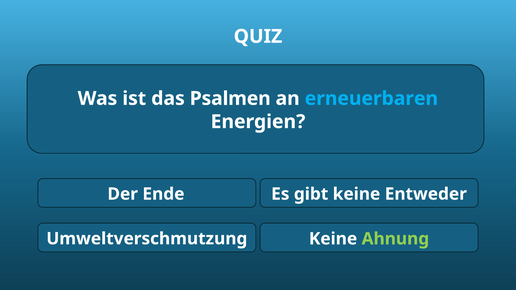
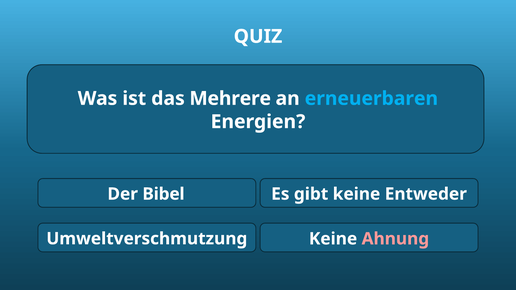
Psalmen: Psalmen -> Mehrere (230, 99)
Ende: Ende -> Bibel (164, 194)
Ahnung colour: light green -> pink (395, 239)
